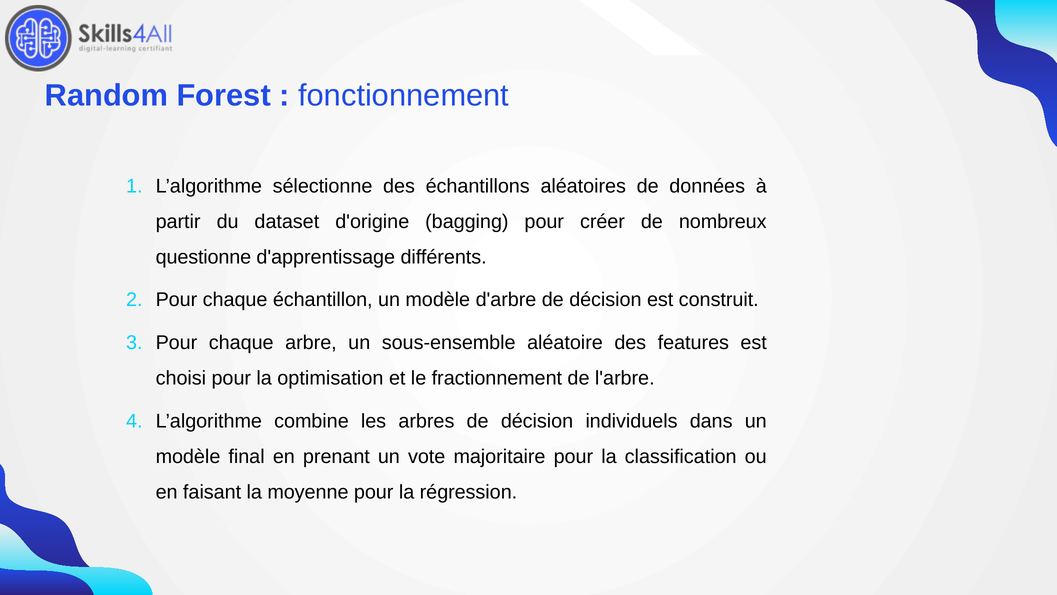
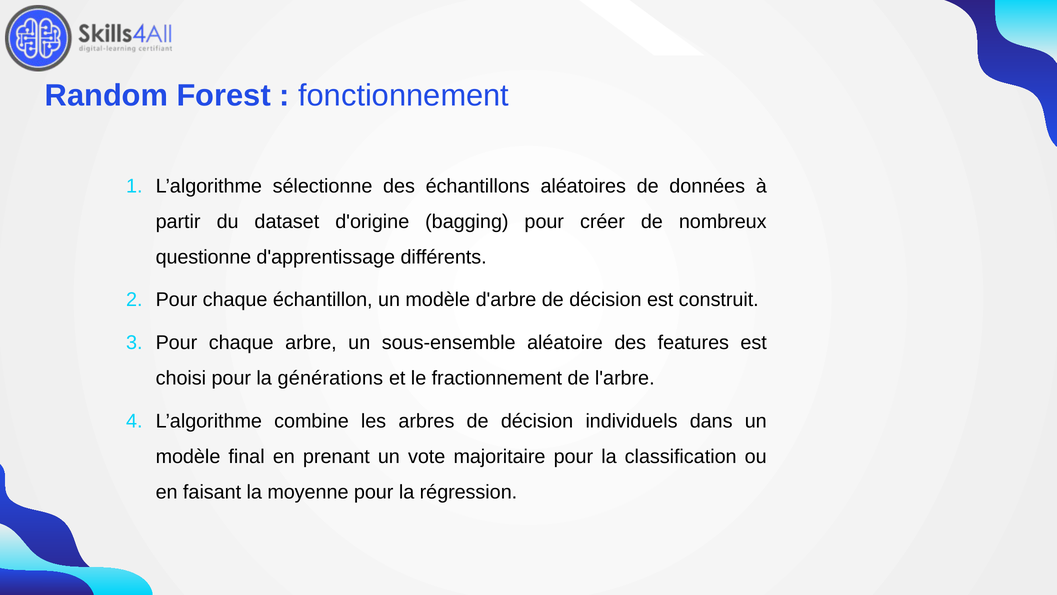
optimisation: optimisation -> générations (330, 378)
